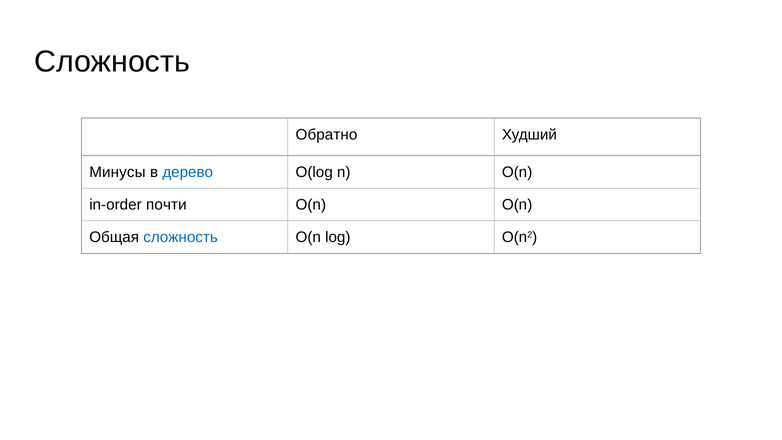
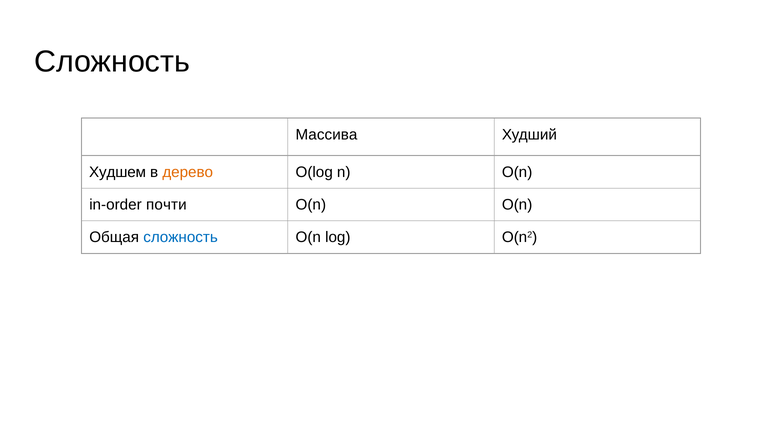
Обратно: Обратно -> Массива (327, 135)
Минусы: Минусы -> Худшем (118, 172)
дерево colour: blue -> orange (188, 172)
